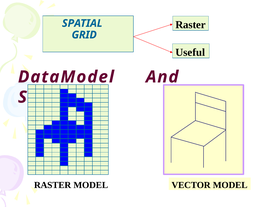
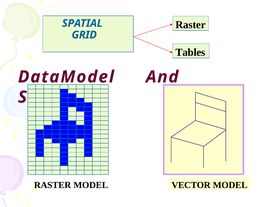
Useful: Useful -> Tables (190, 52)
